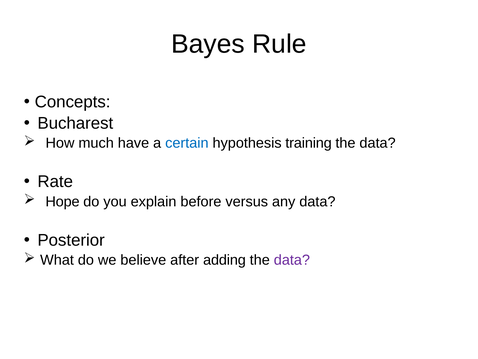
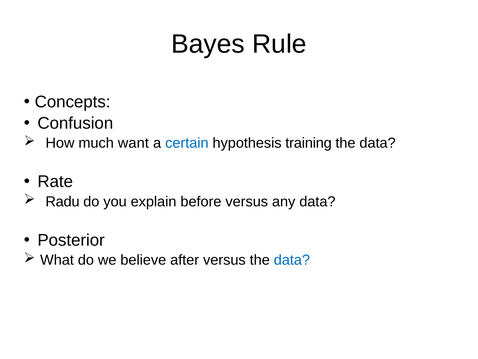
Bucharest: Bucharest -> Confusion (75, 123)
have: have -> want (133, 143)
Hope: Hope -> Radu (63, 201)
after adding: adding -> versus (224, 260)
data colour: purple -> blue (292, 260)
